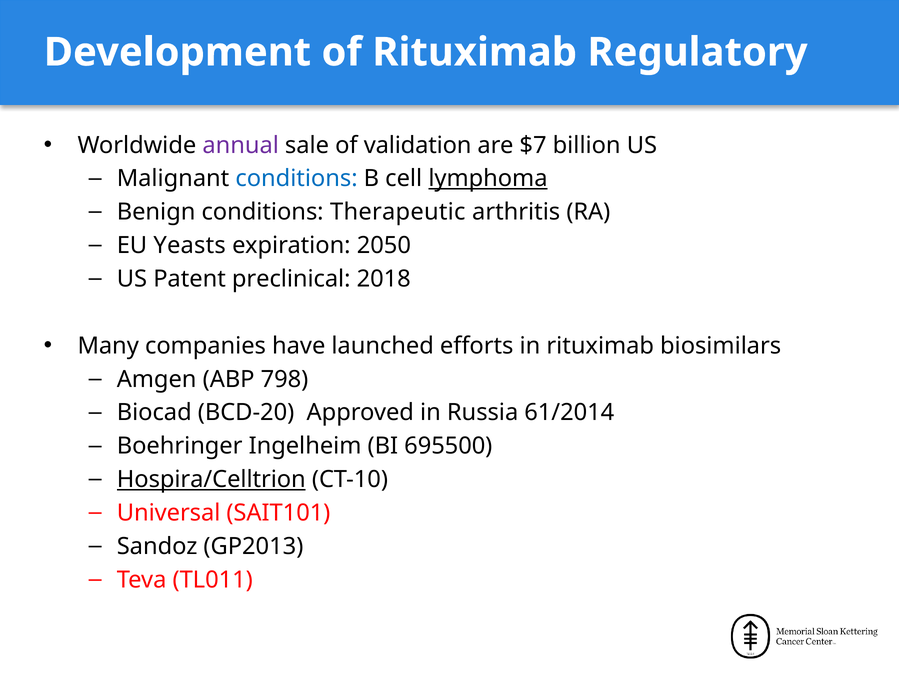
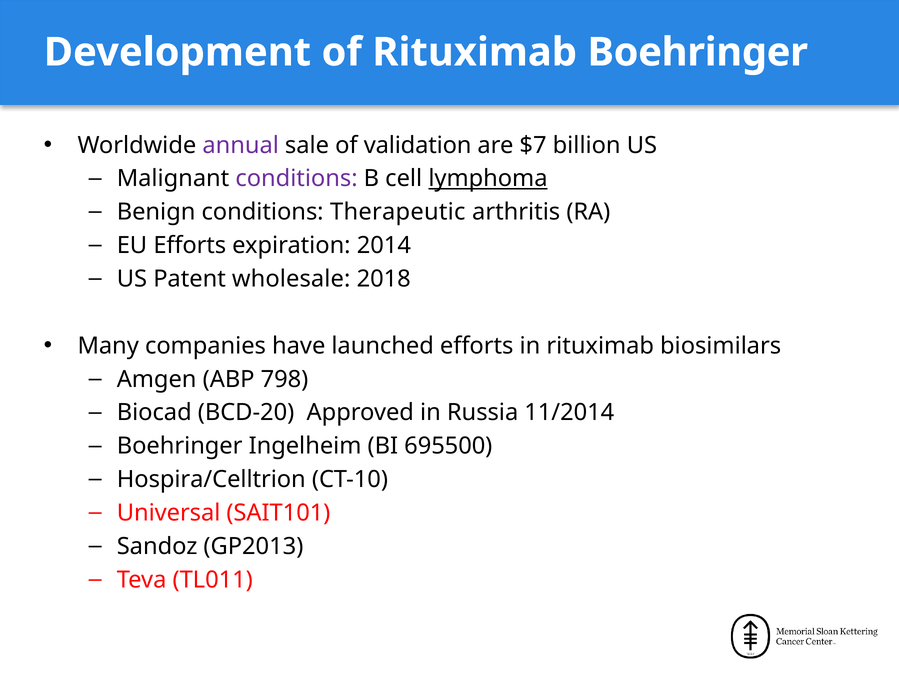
Rituximab Regulatory: Regulatory -> Boehringer (698, 52)
conditions colour: blue -> purple (297, 179)
EU Yeasts: Yeasts -> Efforts (190, 246)
2050: 2050 -> 2014 (384, 246)
preclinical: preclinical -> wholesale (291, 279)
61/2014: 61/2014 -> 11/2014 (569, 413)
Hospira/Celltrion underline: present -> none (211, 480)
